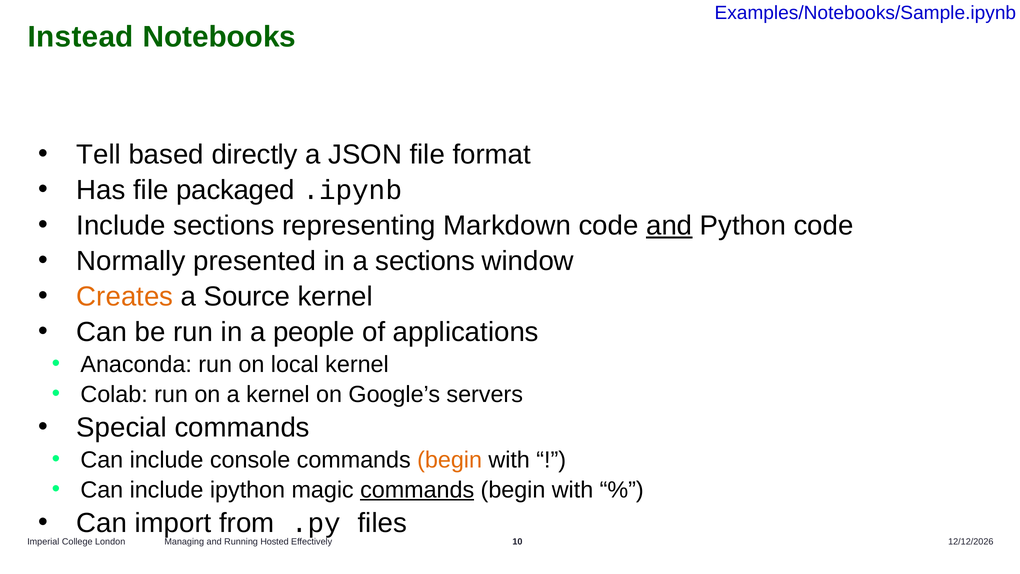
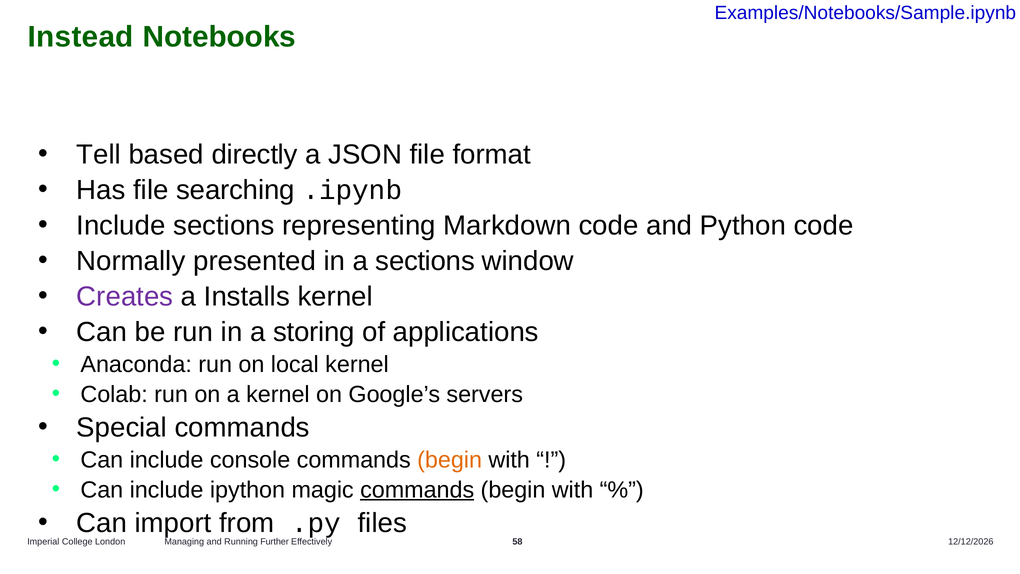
packaged: packaged -> searching (235, 190)
and underline: present -> none (669, 226)
Creates colour: orange -> purple (125, 296)
Source: Source -> Installs (247, 296)
people: people -> storing (314, 332)
Hosted: Hosted -> Further (275, 542)
10: 10 -> 58 (517, 542)
